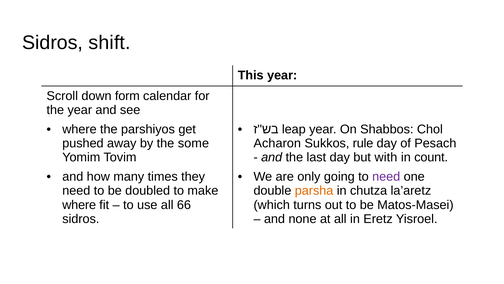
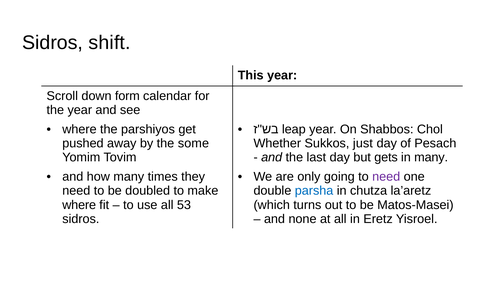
Acharon: Acharon -> Whether (277, 143)
rule: rule -> just (363, 143)
with: with -> gets (386, 157)
in count: count -> many (431, 157)
parsha colour: orange -> blue (314, 190)
66: 66 -> 53 (184, 205)
